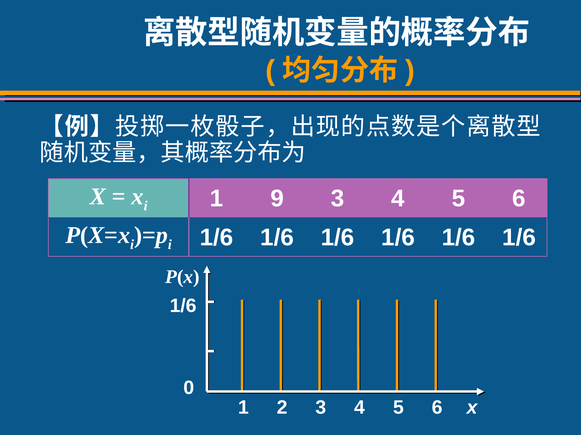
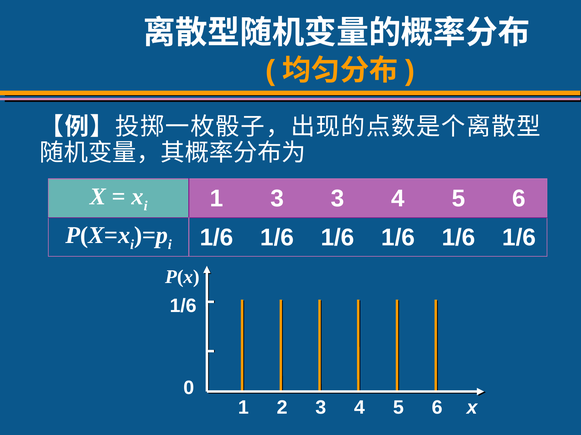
1 9: 9 -> 3 (277, 199)
